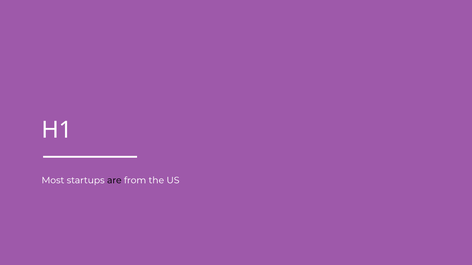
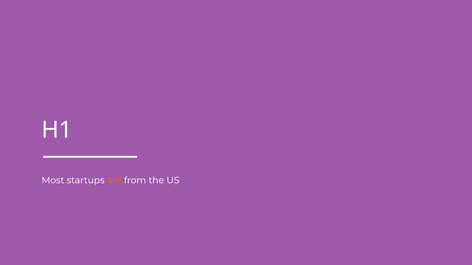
are colour: black -> orange (114, 181)
